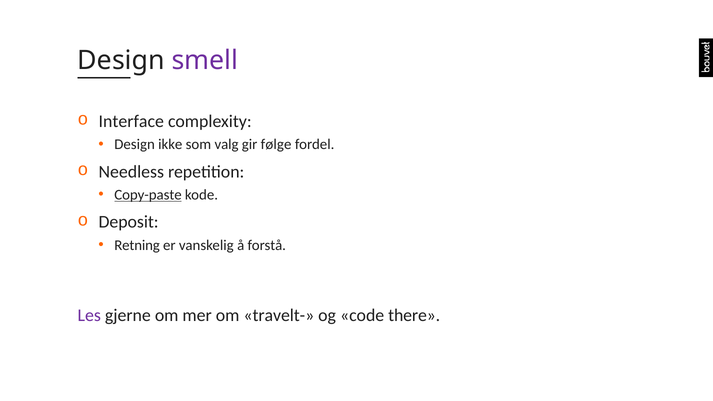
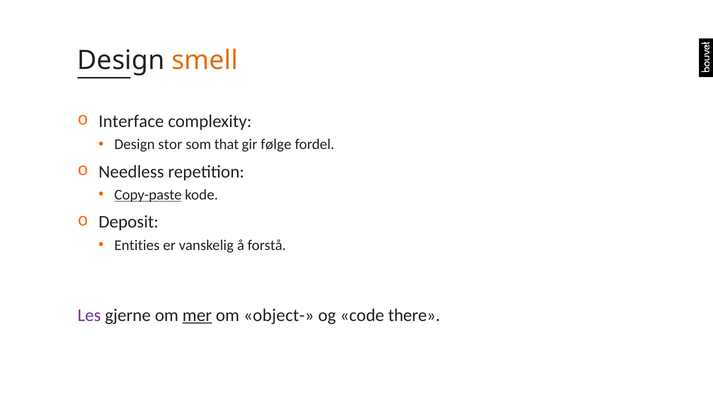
smell colour: purple -> orange (205, 60)
ikke: ikke -> stor (170, 144)
valg: valg -> that (227, 144)
Retning: Retning -> Entities (137, 245)
mer underline: none -> present (197, 316)
travelt-: travelt- -> object- (279, 316)
